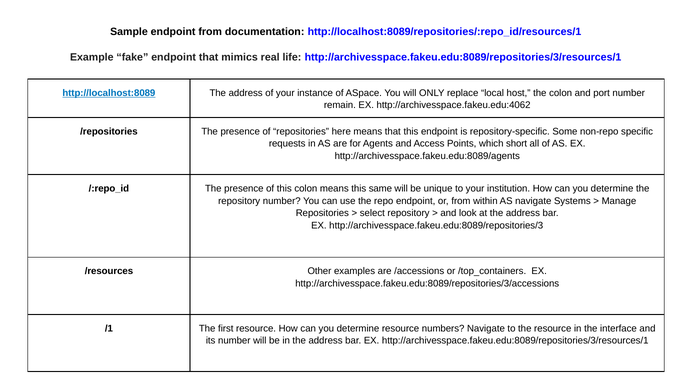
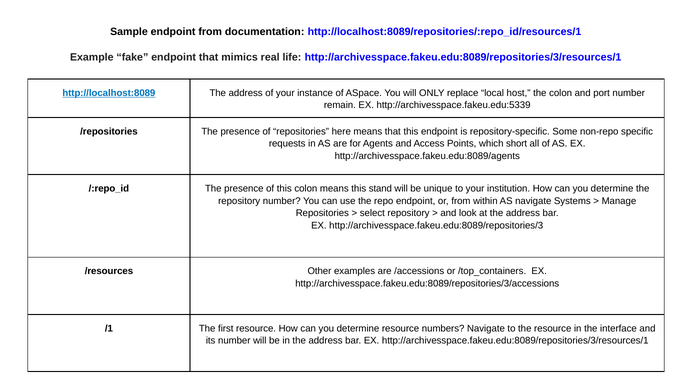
http://archivesspace.fakeu.edu:4062: http://archivesspace.fakeu.edu:4062 -> http://archivesspace.fakeu.edu:5339 (454, 105)
same: same -> stand (380, 189)
